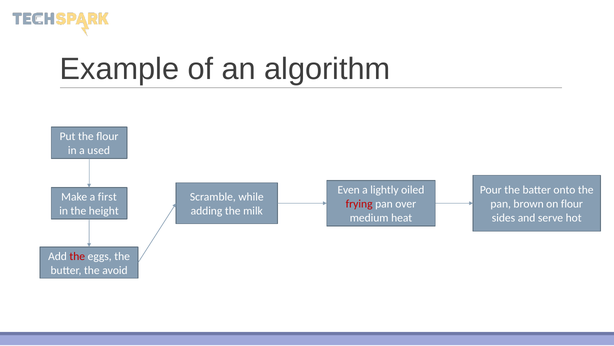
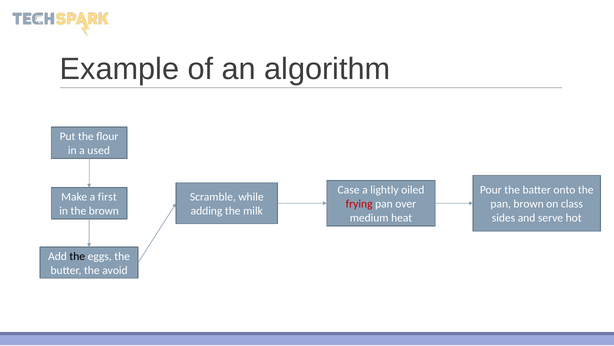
Even: Even -> Case (349, 190)
on flour: flour -> class (572, 204)
the height: height -> brown (104, 211)
the colour: red -> black (77, 256)
